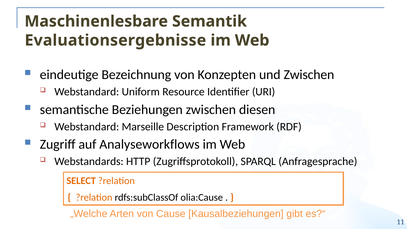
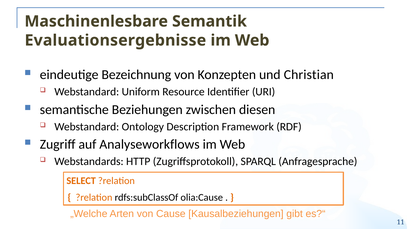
und Zwischen: Zwischen -> Christian (309, 75)
Marseille: Marseille -> Ontology (143, 127)
